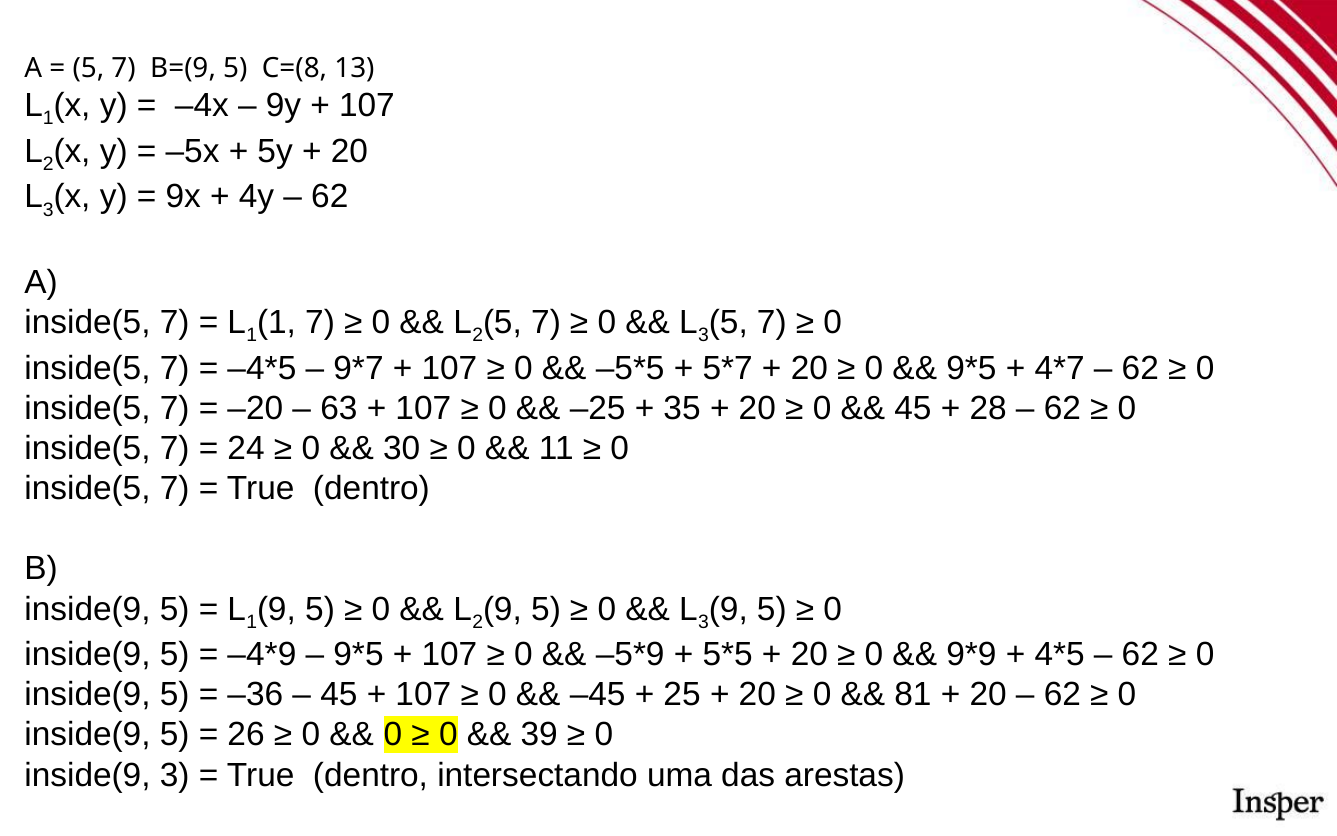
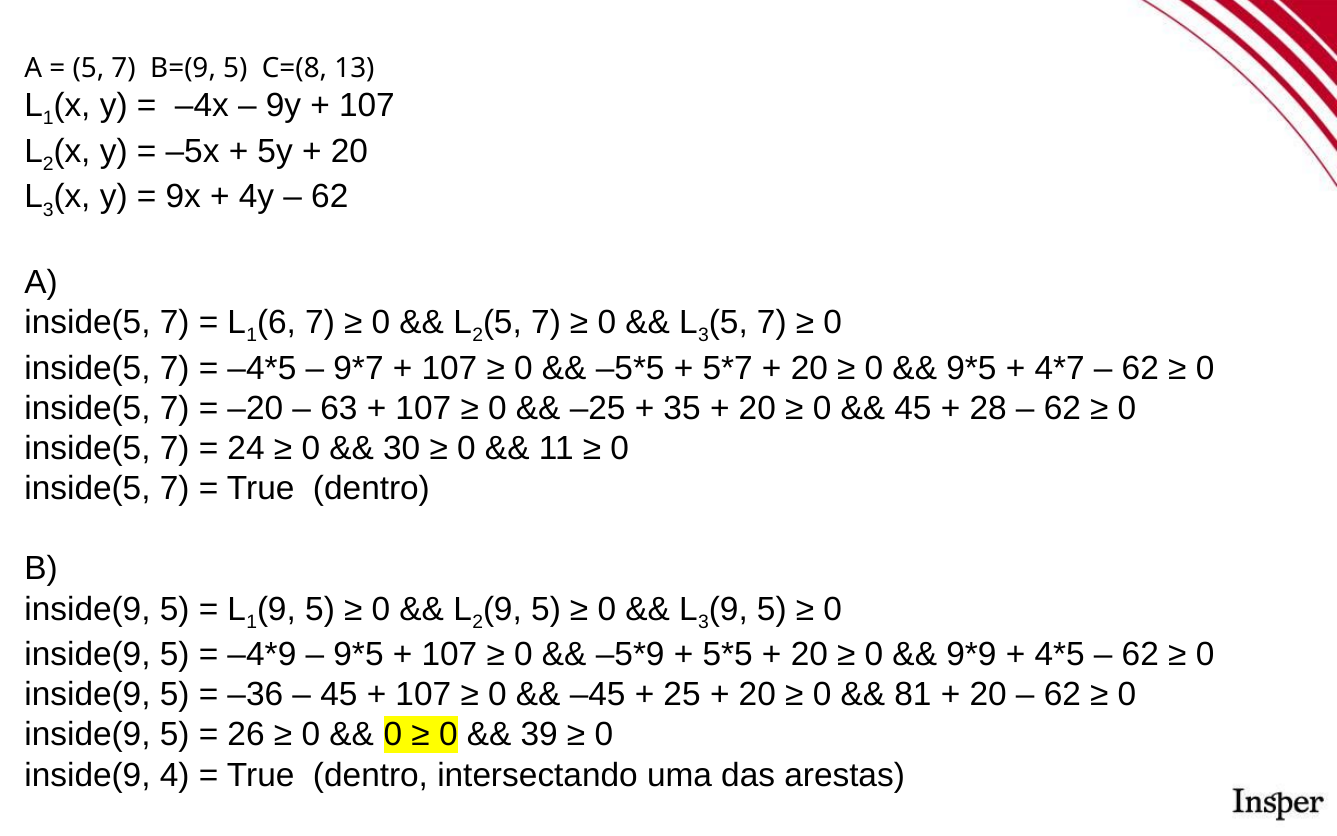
1: 1 -> 6 (277, 322)
inside(9 3: 3 -> 4 (175, 775)
